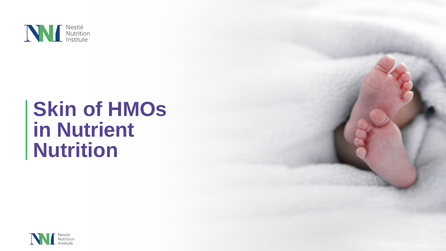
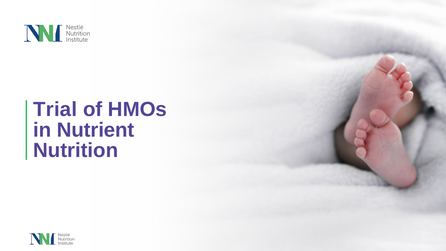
Skin: Skin -> Trial (55, 109)
